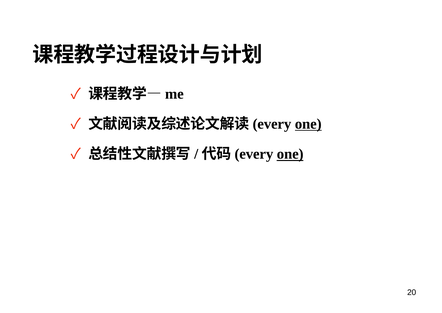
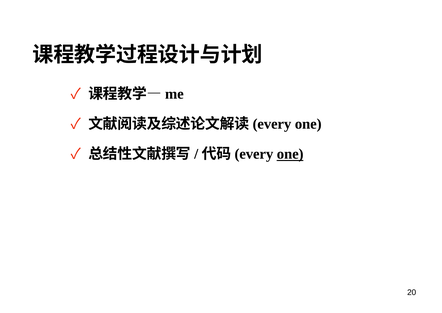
one underline: present -> none (308, 124)
